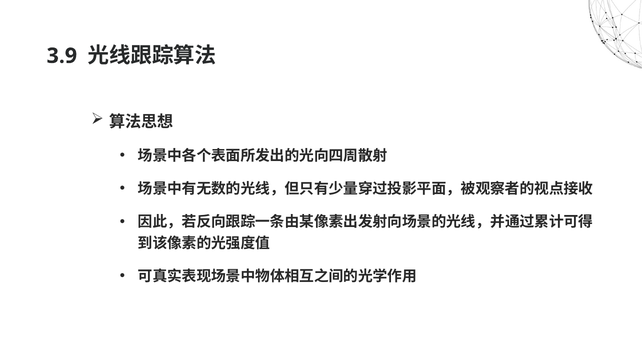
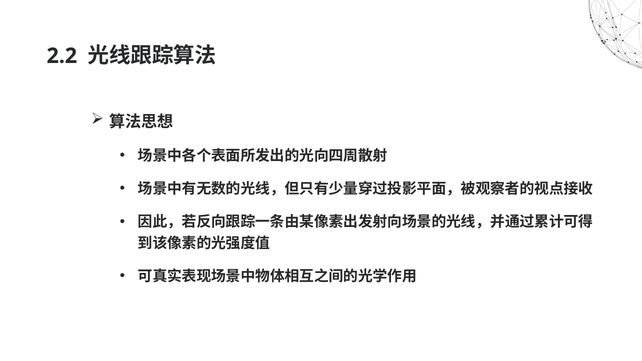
3.9: 3.9 -> 2.2 (62, 56)
